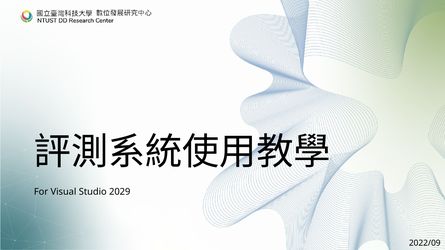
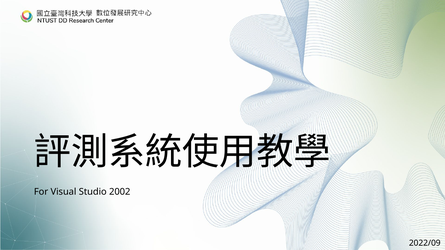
2029: 2029 -> 2002 (120, 192)
